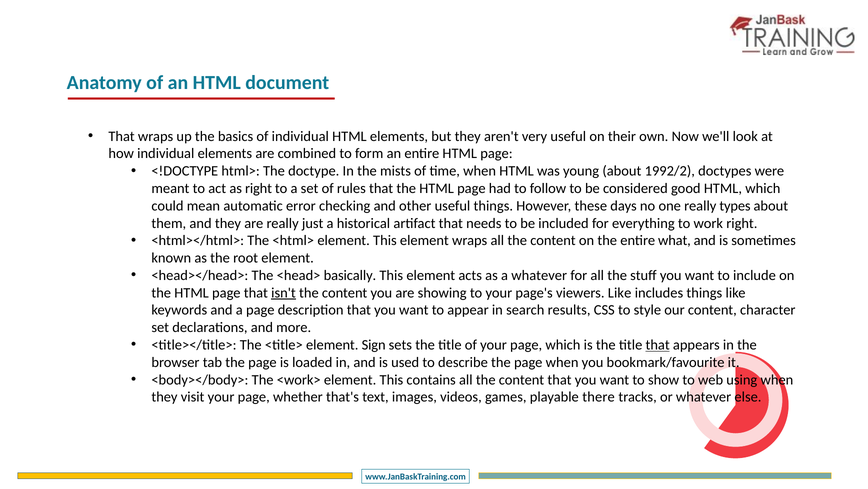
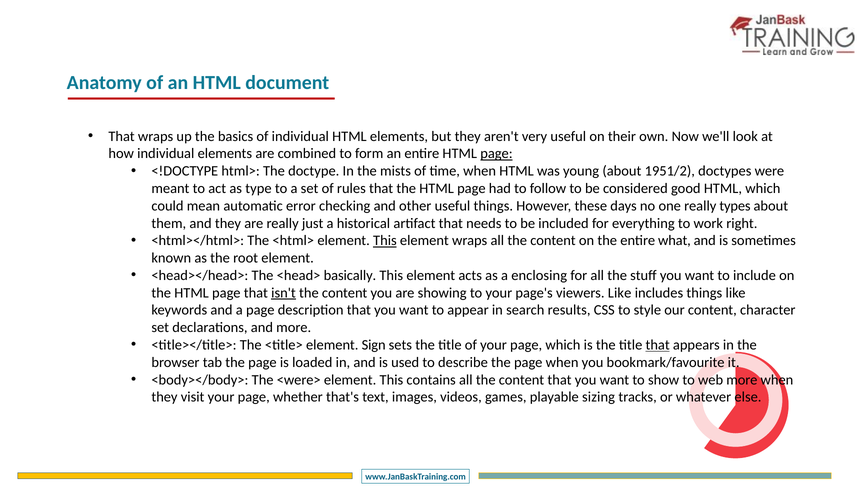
page underline: none -> present (496, 153)
1992/2: 1992/2 -> 1951/2 (670, 171)
as right: right -> type (258, 188)
This underline: none -> present (385, 240)
a whatever: whatever -> enclosing (539, 275)
<work>: <work> -> <were> (299, 379)
web using: using -> more (742, 379)
there: there -> sizing (599, 397)
